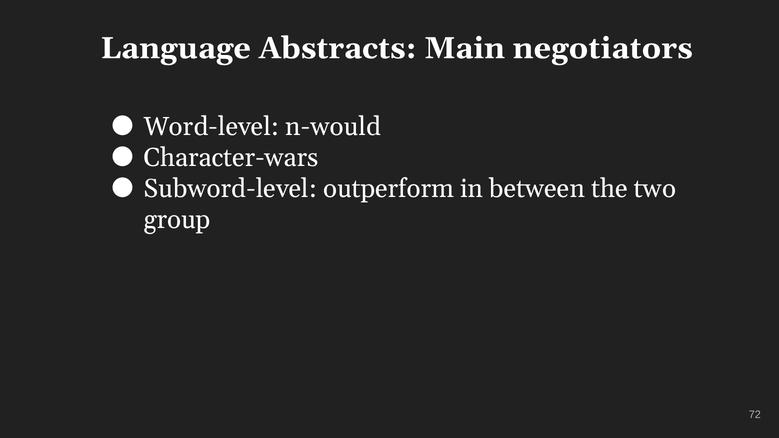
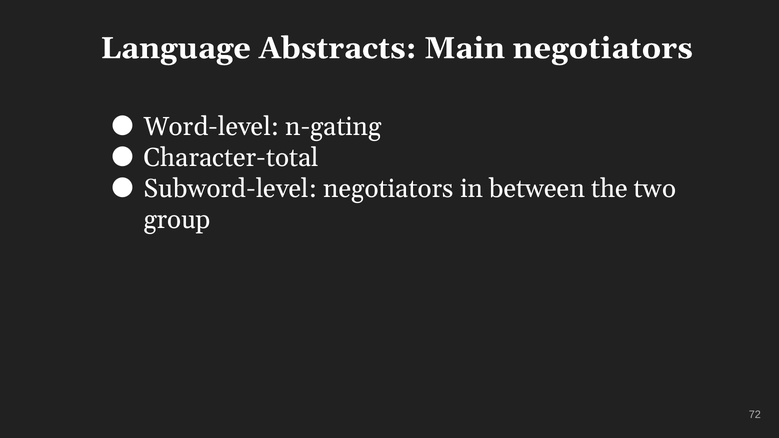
n-would: n-would -> n-gating (333, 126)
Character-wars: Character-wars -> Character-total (231, 158)
Subword-level outperform: outperform -> negotiators (388, 189)
